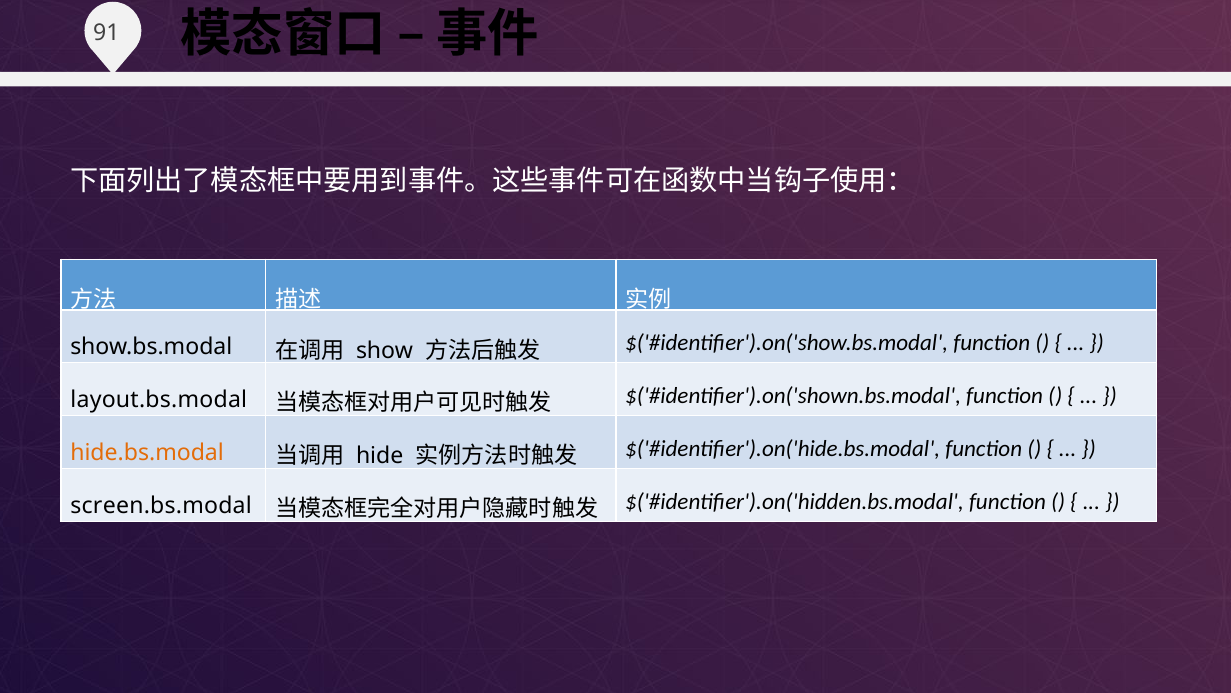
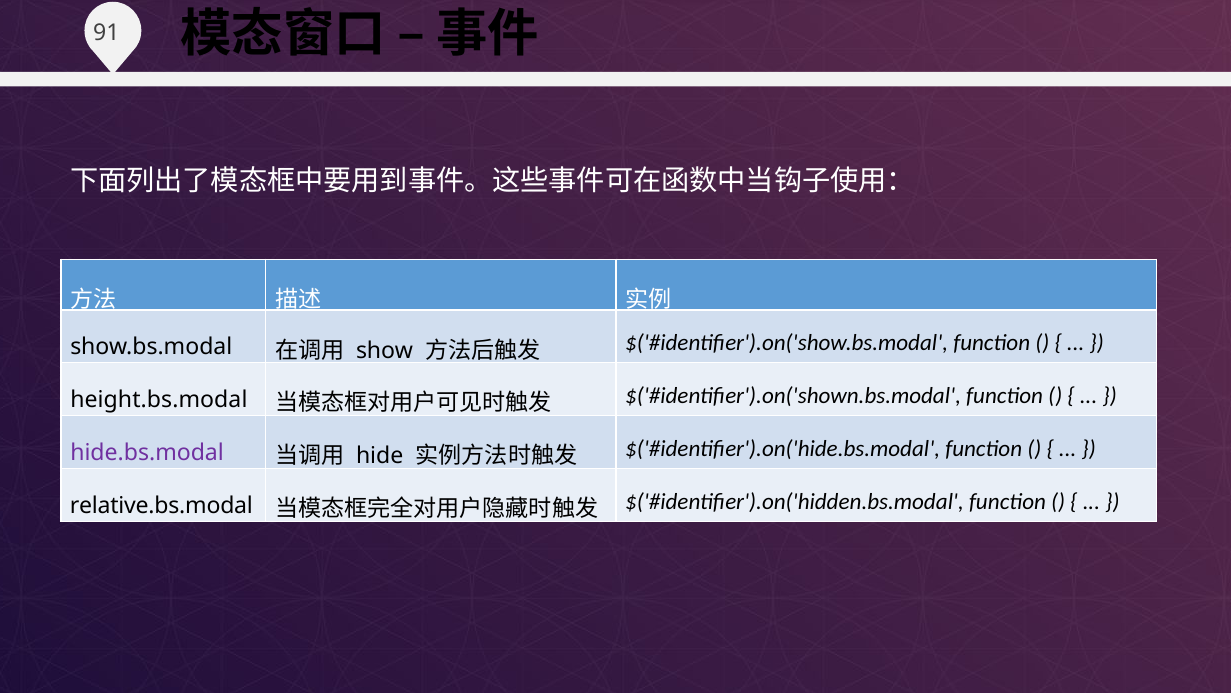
layout.bs.modal: layout.bs.modal -> height.bs.modal (159, 400)
hide.bs.modal colour: orange -> purple (147, 453)
screen.bs.modal: screen.bs.modal -> relative.bs.modal (161, 505)
